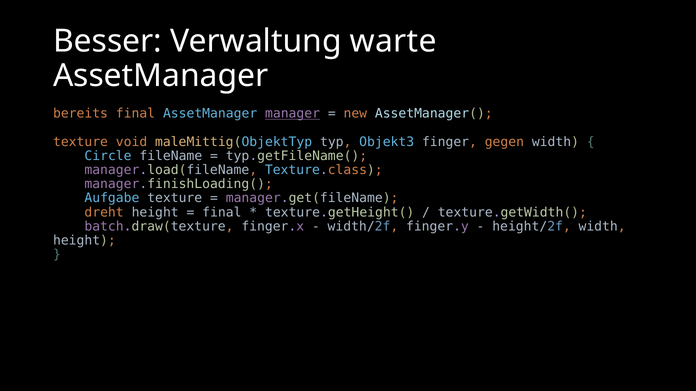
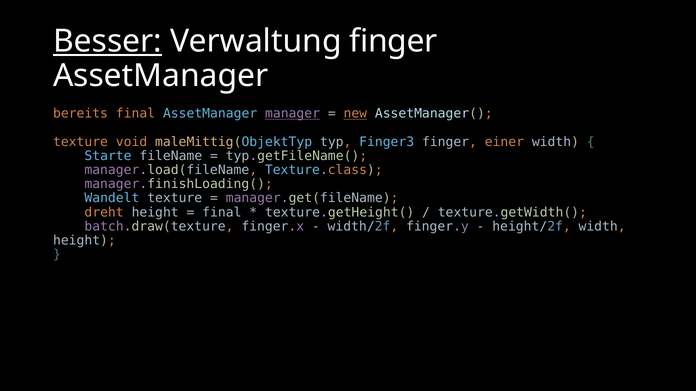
Besser underline: none -> present (108, 41)
Verwaltung warte: warte -> finger (394, 41)
new underline: none -> present (355, 114)
Objekt3: Objekt3 -> Finger3 (387, 142)
gegen: gegen -> einer (504, 142)
Circle: Circle -> Starte (108, 156)
Aufgabe: Aufgabe -> Wandelt (112, 198)
